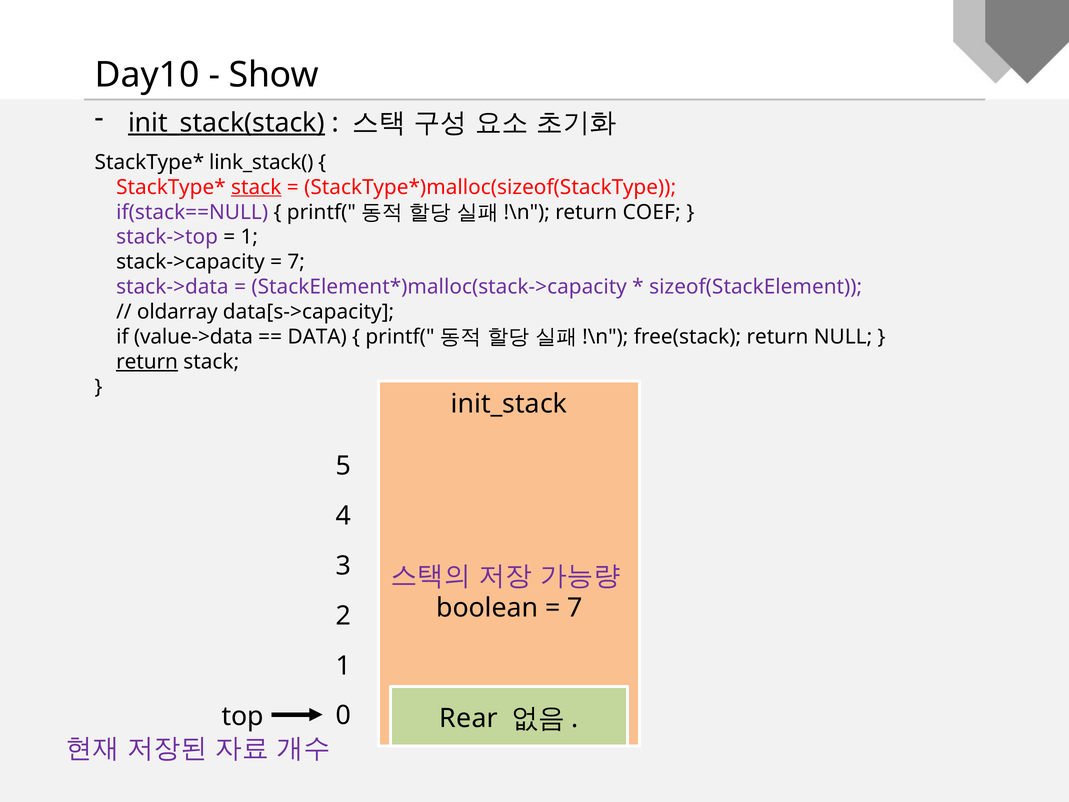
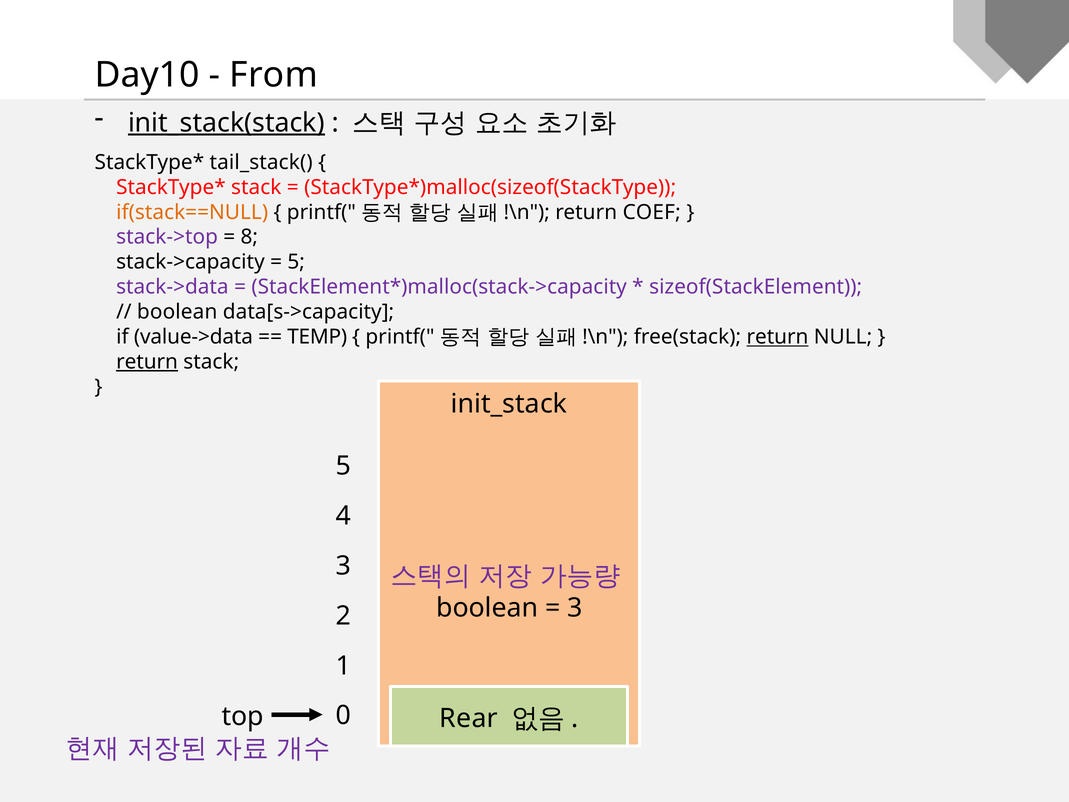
Show: Show -> From (274, 75)
link_stack(: link_stack( -> tail_stack( (261, 162)
stack underline: present -> none (256, 187)
if(stack==NULL colour: purple -> orange (192, 212)
1: 1 -> 8 (249, 237)
7: 7 -> 5 (296, 262)
oldarray: oldarray -> boolean (177, 312)
DATA: DATA -> TEMP (317, 337)
return underline: none -> present (777, 337)
7: 7 -> 3 (575, 608)
